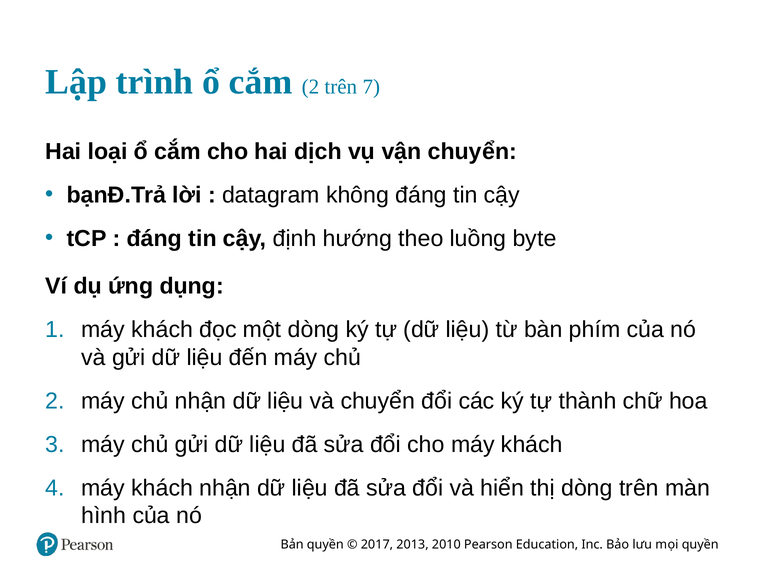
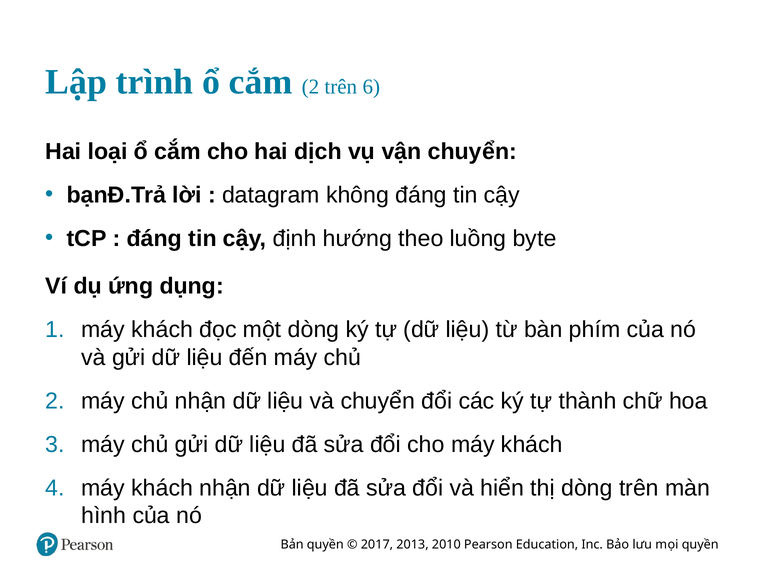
7: 7 -> 6 (371, 87)
